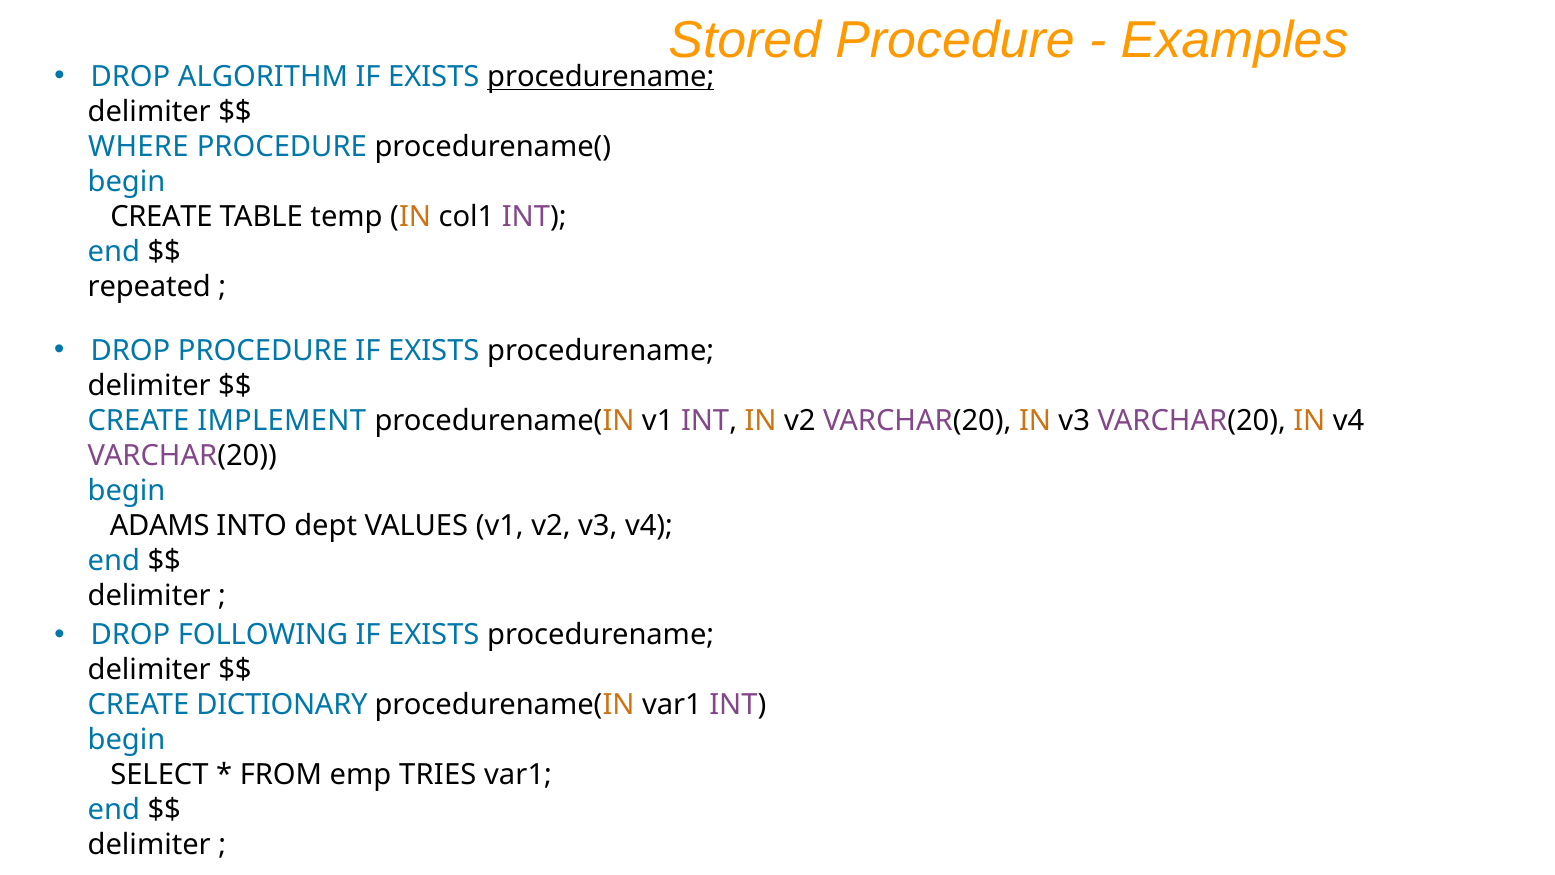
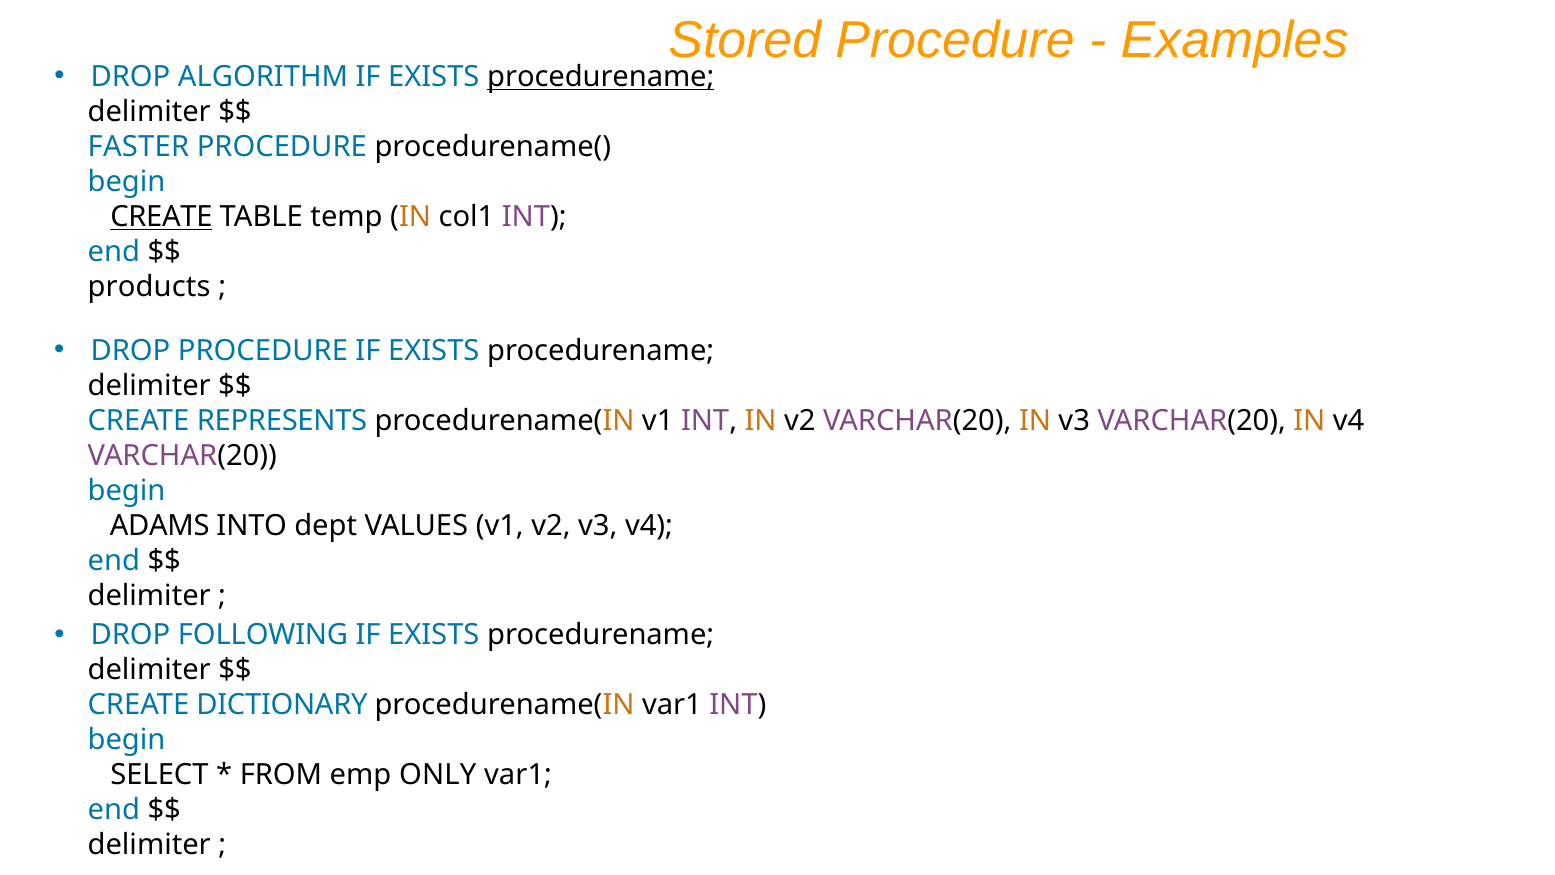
WHERE: WHERE -> FASTER (138, 147)
CREATE underline: none -> present (161, 217)
repeated: repeated -> products (149, 287)
IMPLEMENT: IMPLEMENT -> REPRESENTS (282, 420)
TRIES: TRIES -> ONLY (438, 775)
